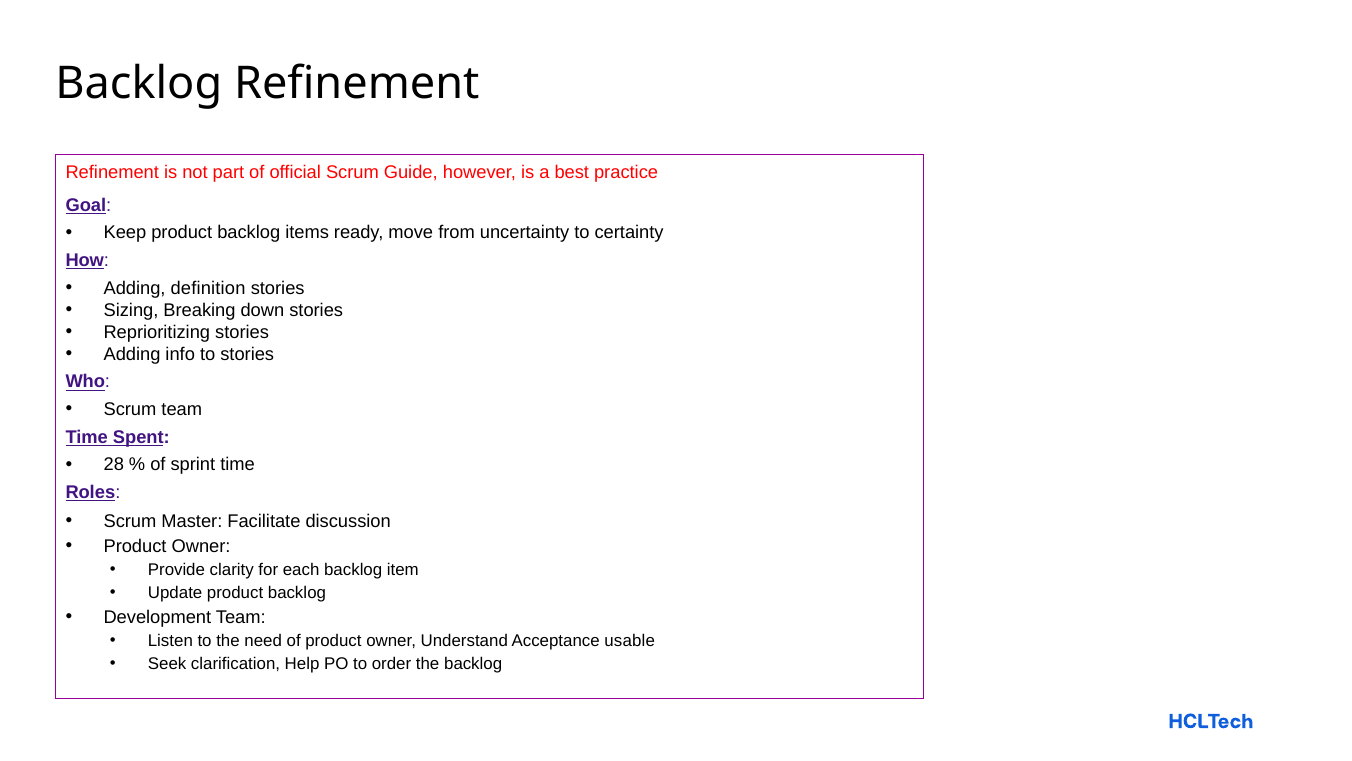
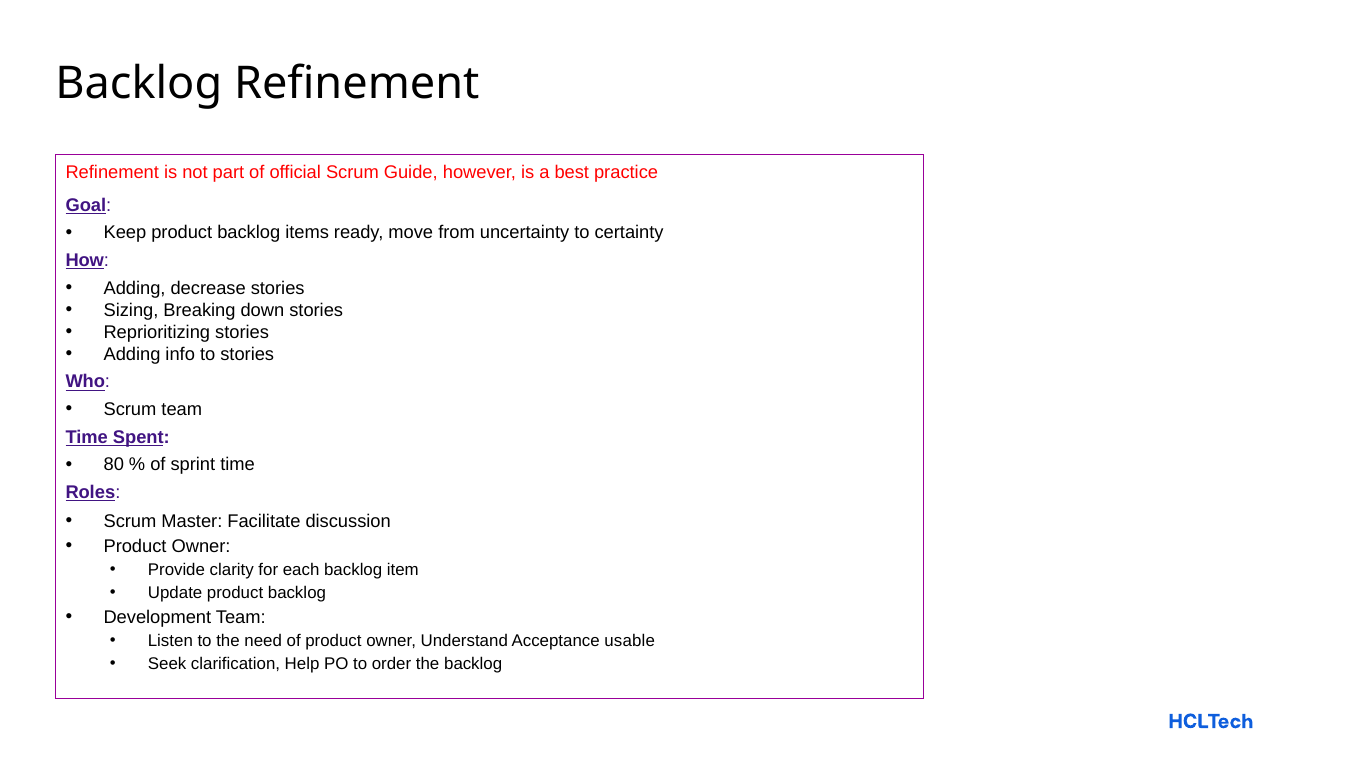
definition: definition -> decrease (208, 288)
28: 28 -> 80 (114, 465)
